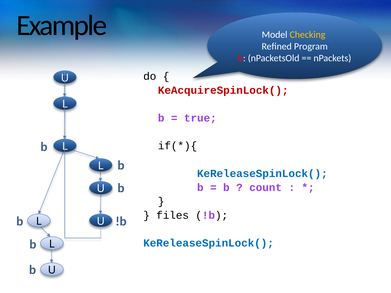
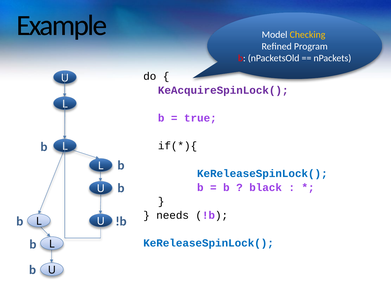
KeAcquireSpinLock( colour: red -> purple (223, 90)
count: count -> black (266, 188)
files: files -> needs (173, 215)
